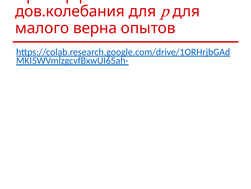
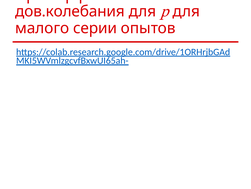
верна: верна -> серии (95, 28)
